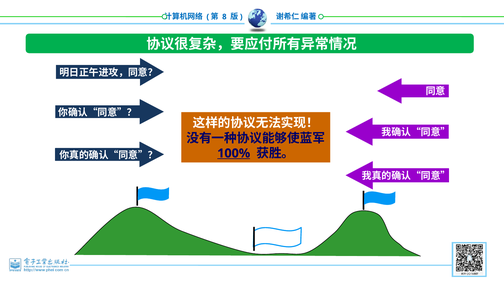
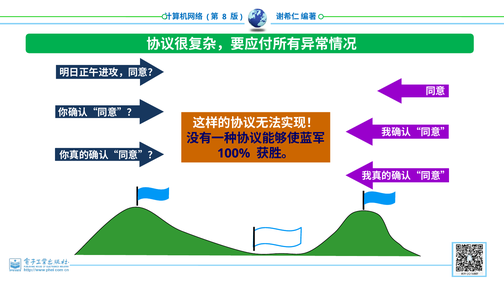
100% underline: present -> none (234, 153)
